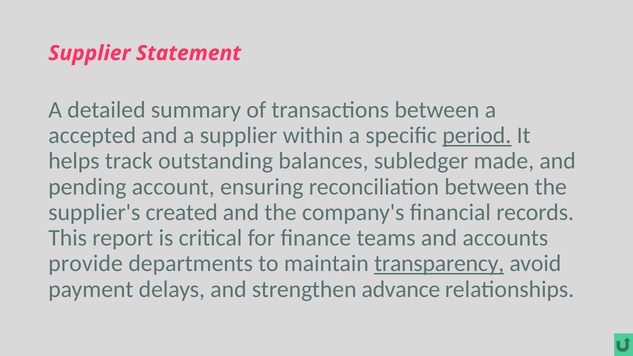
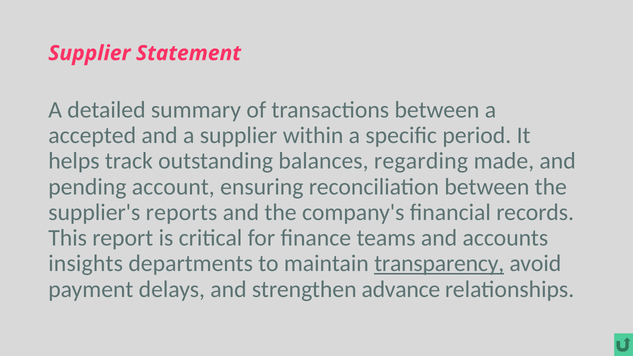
period underline: present -> none (477, 135)
subledger: subledger -> regarding (421, 161)
created: created -> reports (182, 212)
provide: provide -> insights (86, 264)
